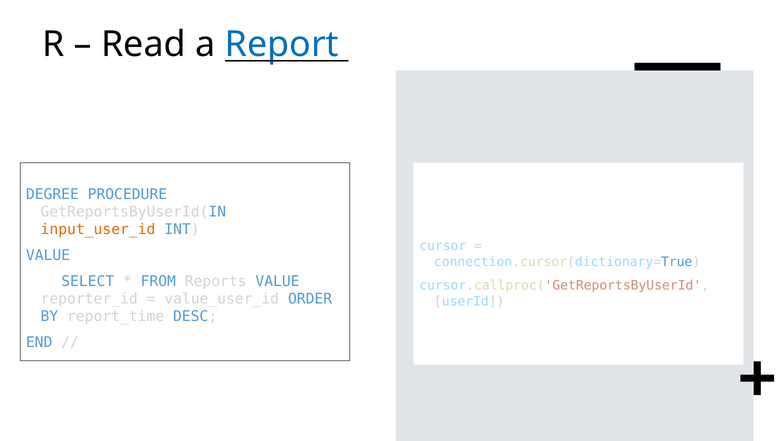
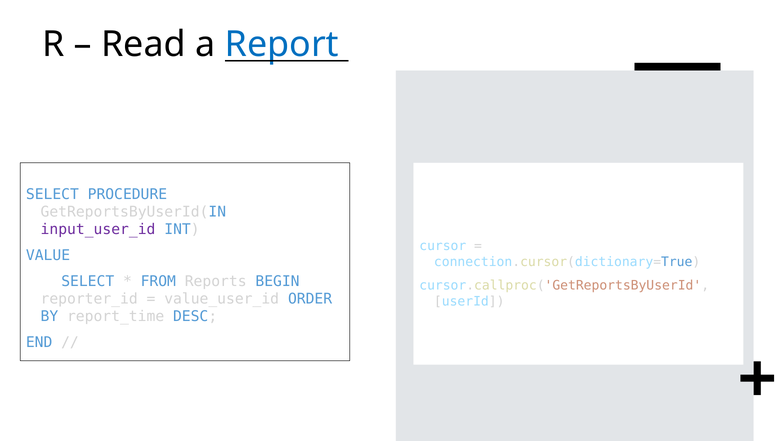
DEGREE: DEGREE -> SELECT (52, 194)
input_user_id colour: orange -> purple (98, 229)
Reports VALUE: VALUE -> BEGIN (278, 281)
